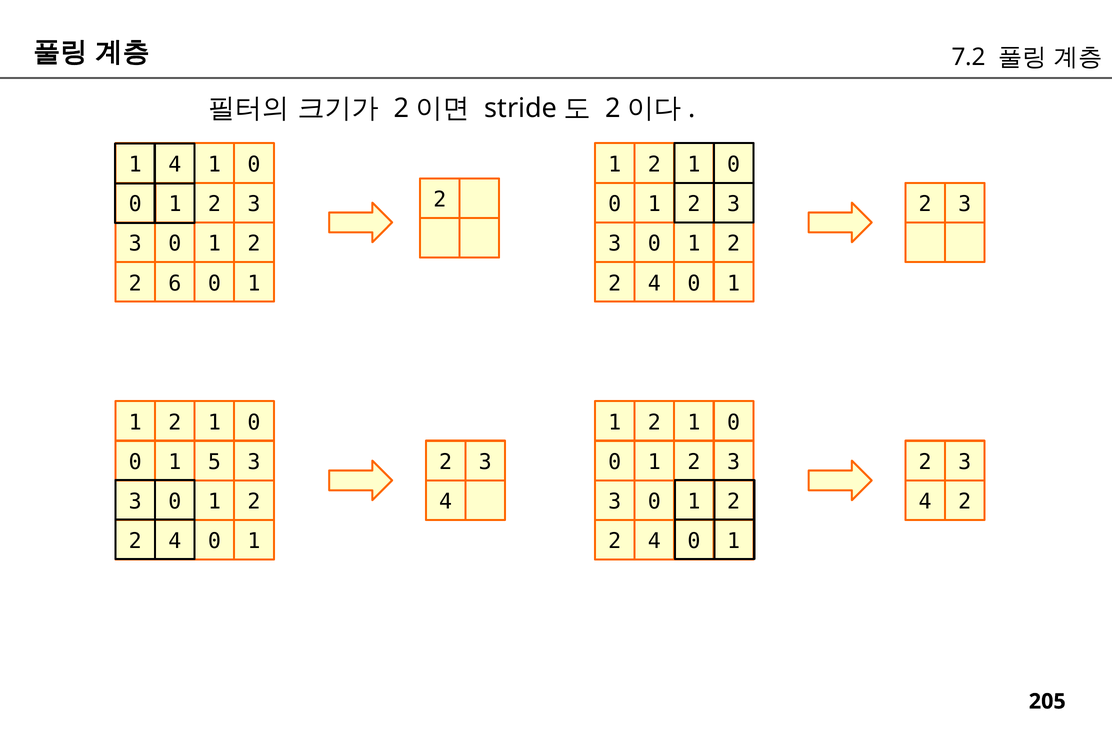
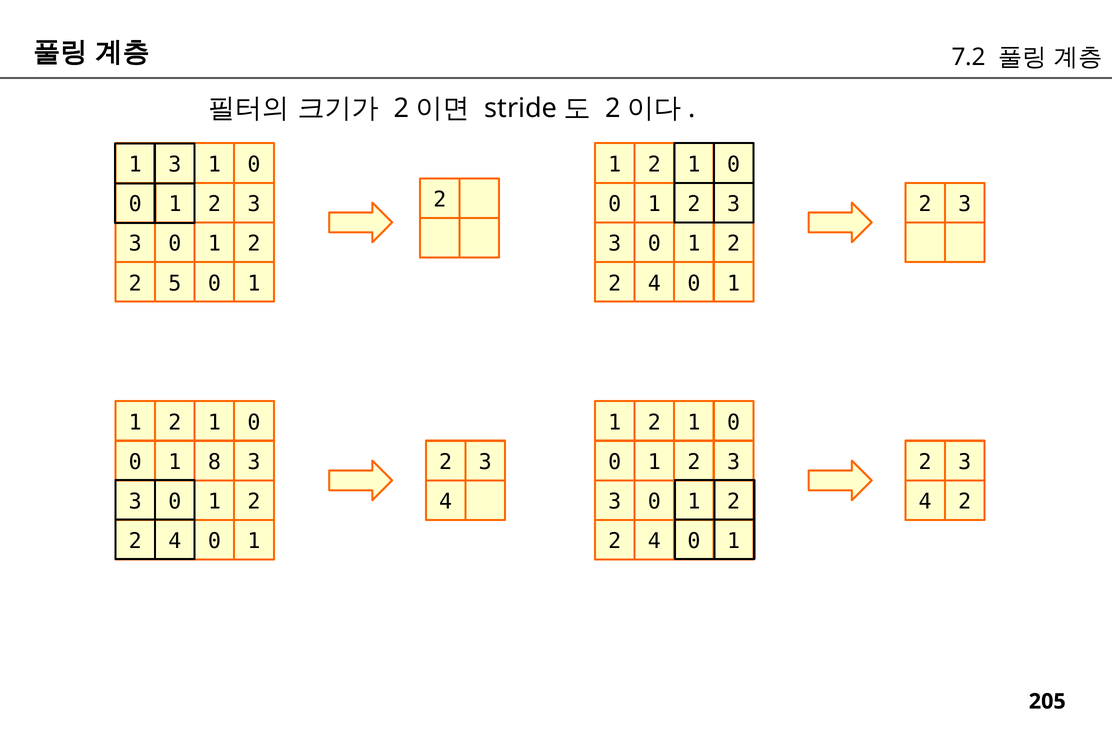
1 4: 4 -> 3 (175, 164)
6: 6 -> 5 (175, 283)
5: 5 -> 8 (214, 462)
